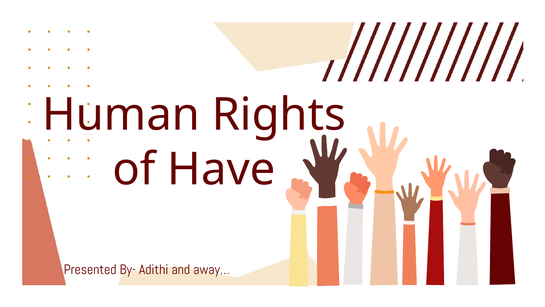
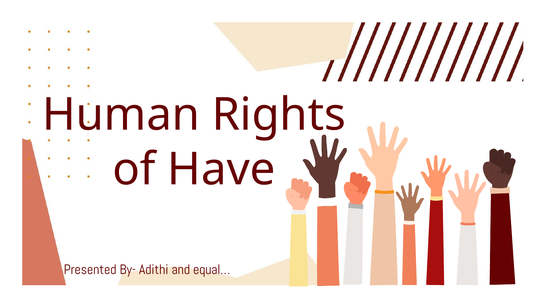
away…: away… -> equal… (212, 269)
